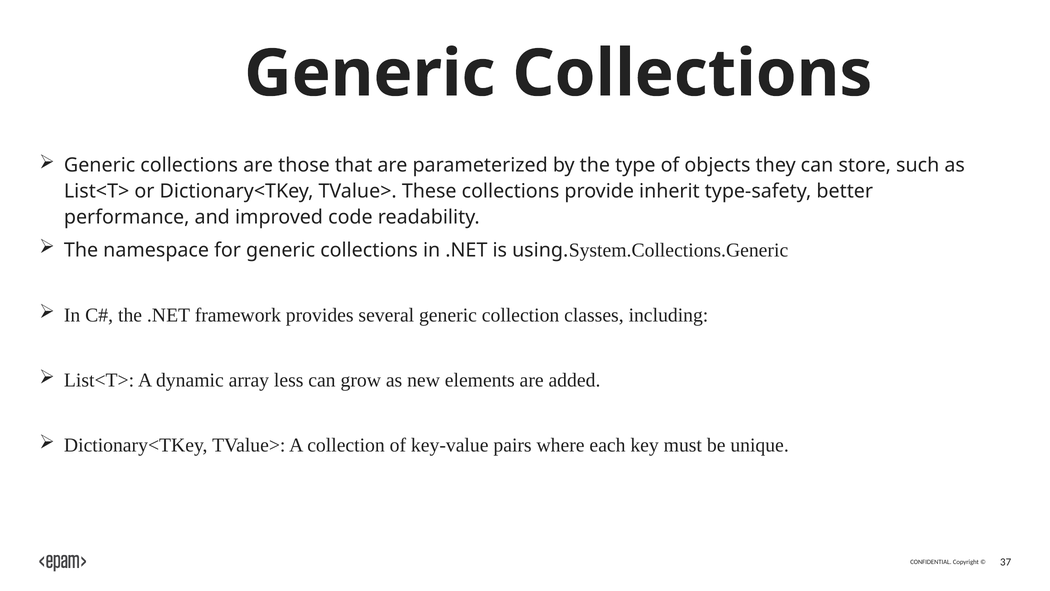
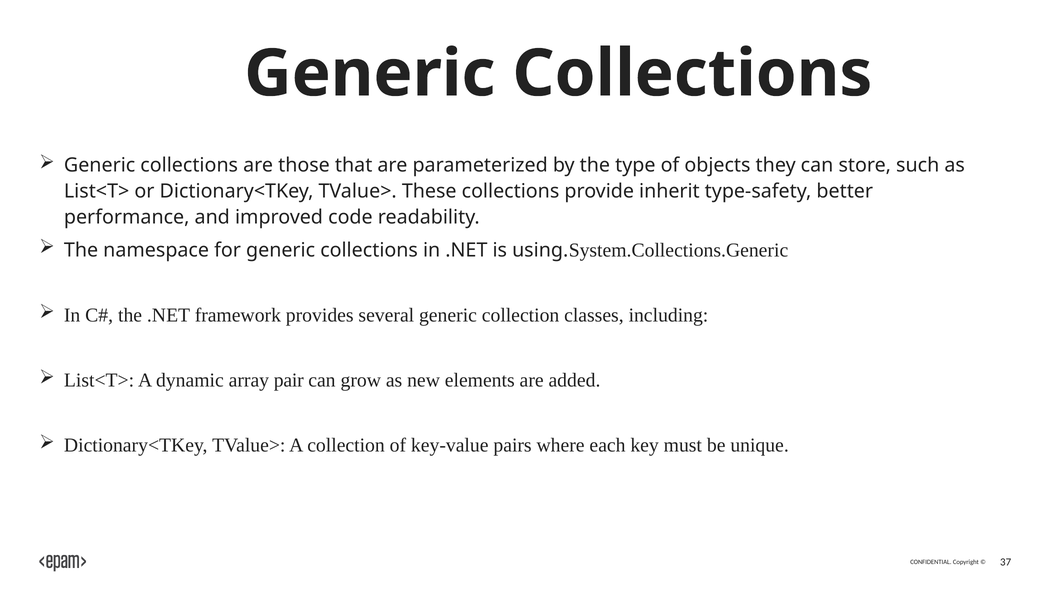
less: less -> pair (289, 380)
